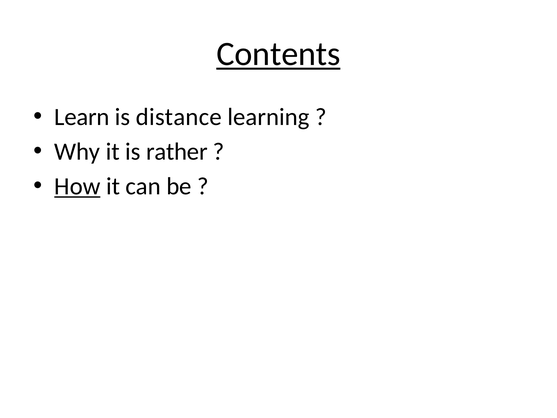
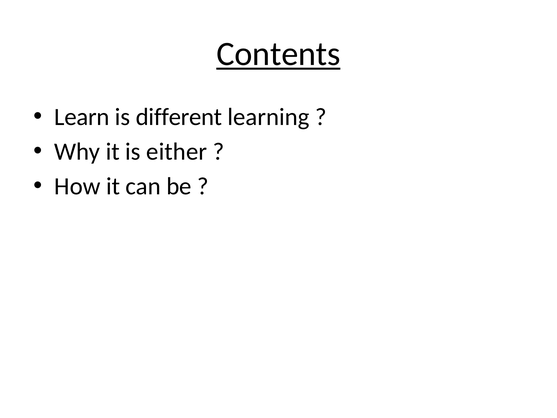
distance: distance -> different (179, 117)
rather: rather -> either (177, 152)
How underline: present -> none (77, 186)
